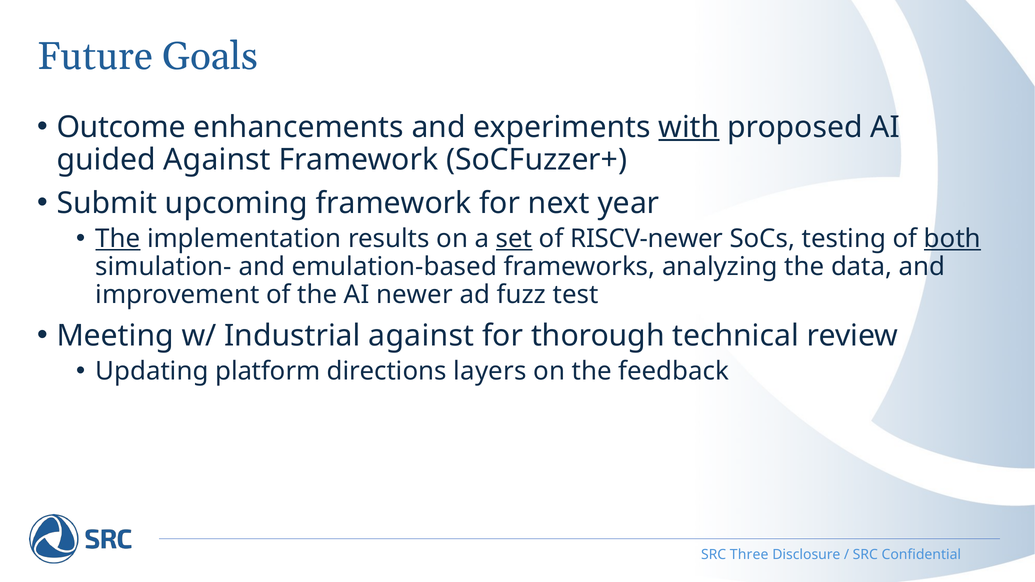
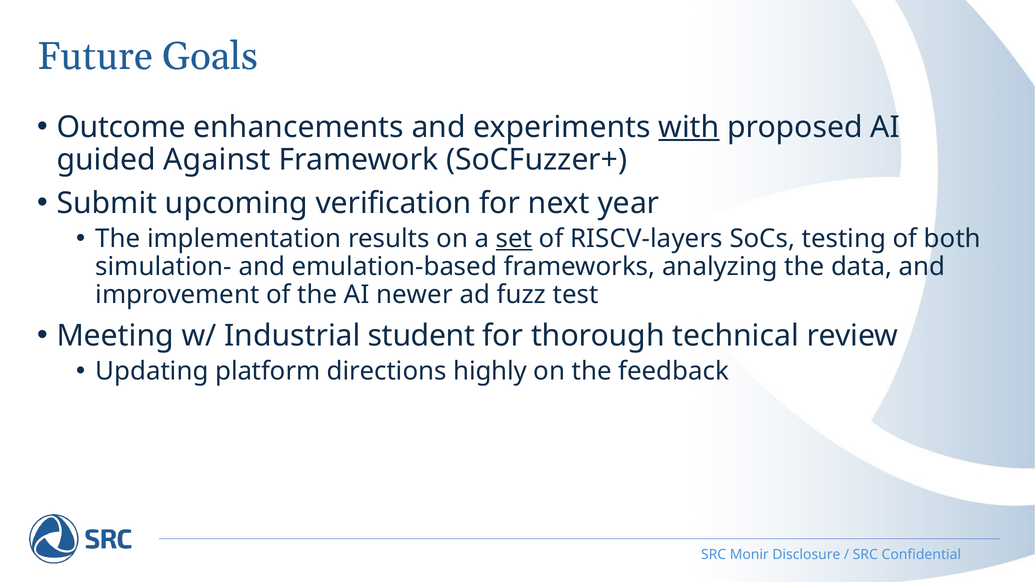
upcoming framework: framework -> verification (394, 203)
The underline: present -> none (118, 239)
RISCV-newer: RISCV-newer -> RISCV-layers (647, 239)
both underline: present -> none (952, 239)
Industrial against: against -> student (422, 336)
layers: layers -> highly (490, 371)
Three: Three -> Monir (749, 555)
